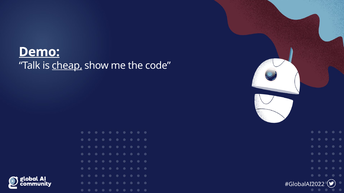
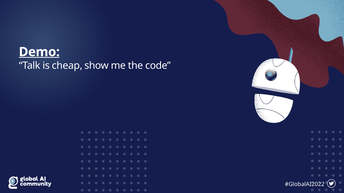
cheap underline: present -> none (67, 66)
